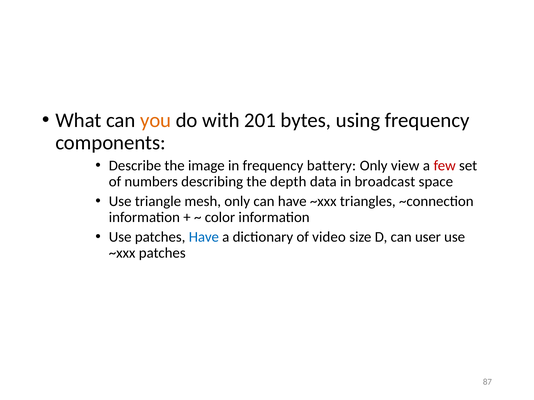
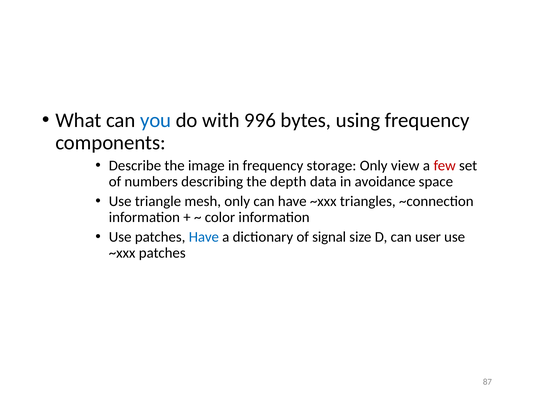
you colour: orange -> blue (156, 120)
201: 201 -> 996 (260, 120)
battery: battery -> storage (331, 166)
broadcast: broadcast -> avoidance (385, 182)
video: video -> signal (329, 237)
